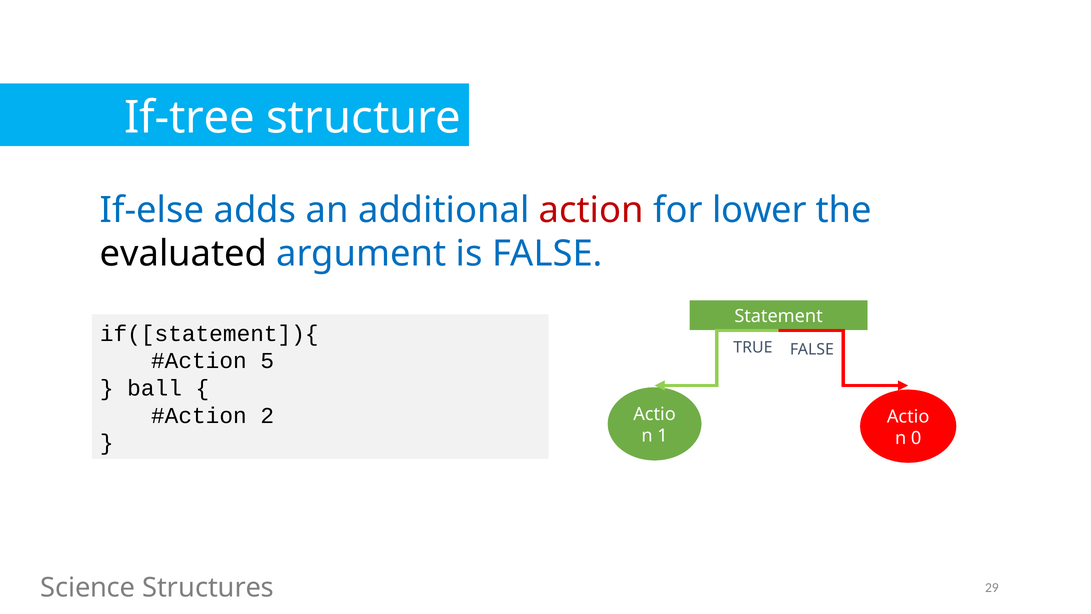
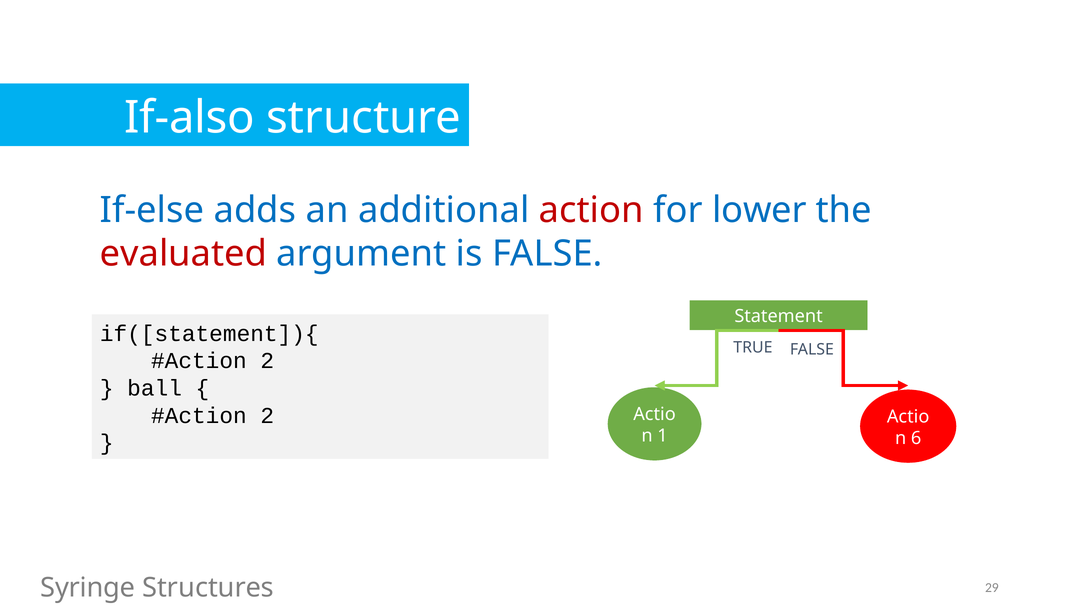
If-tree: If-tree -> If-also (190, 118)
evaluated colour: black -> red (183, 254)
5: 5 -> 2 (267, 361)
0: 0 -> 6 (916, 438)
Science: Science -> Syringe (88, 588)
